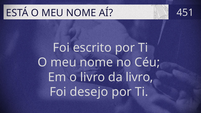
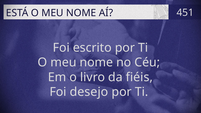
da livro: livro -> fiéis (139, 77)
